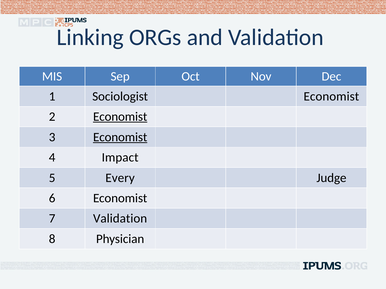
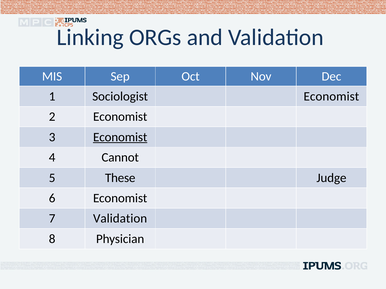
Economist underline: present -> none (120, 117)
Impact: Impact -> Cannot (120, 158)
Every: Every -> These (120, 178)
